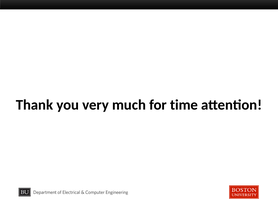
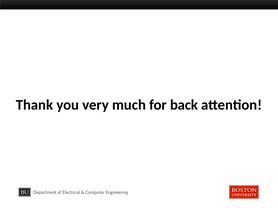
time: time -> back (184, 105)
